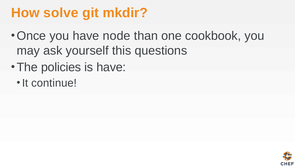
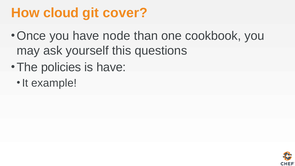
solve: solve -> cloud (61, 13)
mkdir: mkdir -> cover (125, 13)
continue: continue -> example (54, 83)
